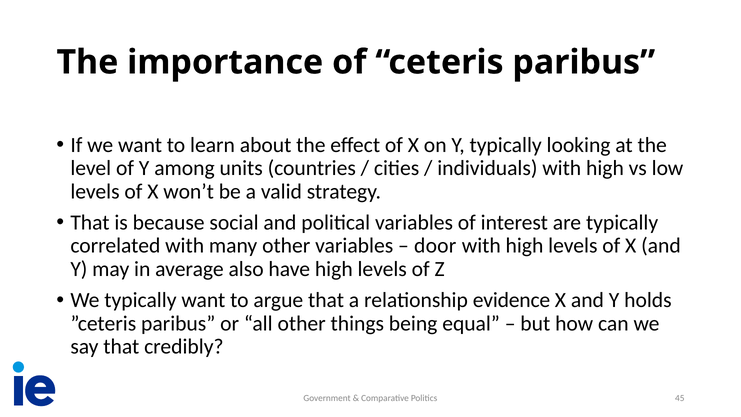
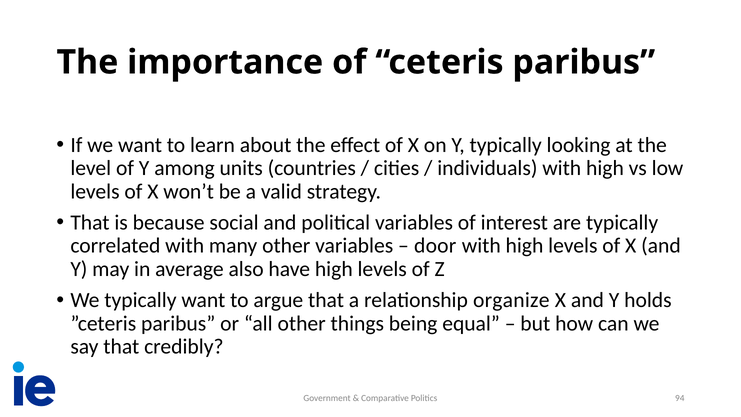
evidence: evidence -> organize (511, 300)
45: 45 -> 94 (680, 398)
